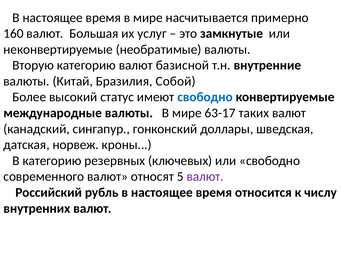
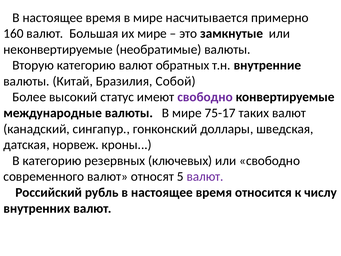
их услуг: услуг -> мире (152, 33)
базисной: базисной -> обратных (183, 65)
свободно colour: blue -> purple (205, 97)
63-17: 63-17 -> 75-17 (220, 113)
